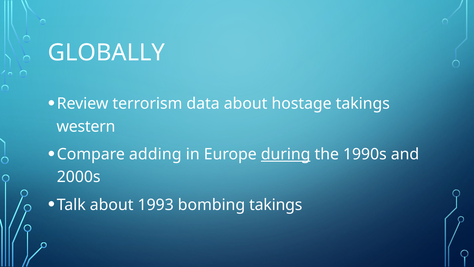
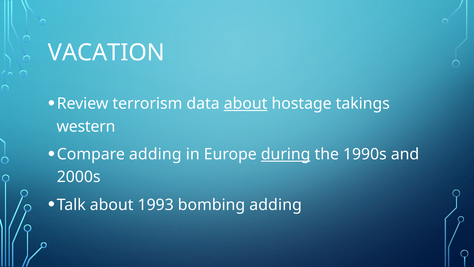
GLOBALLY: GLOBALLY -> VACATION (106, 53)
about underline: none -> present (246, 104)
bombing takings: takings -> adding (276, 205)
